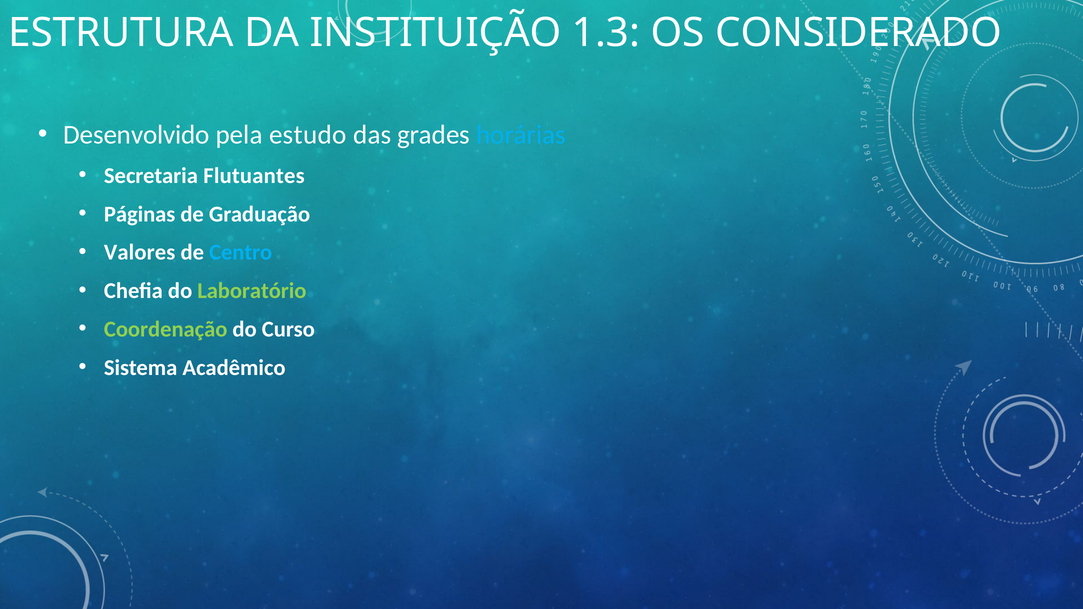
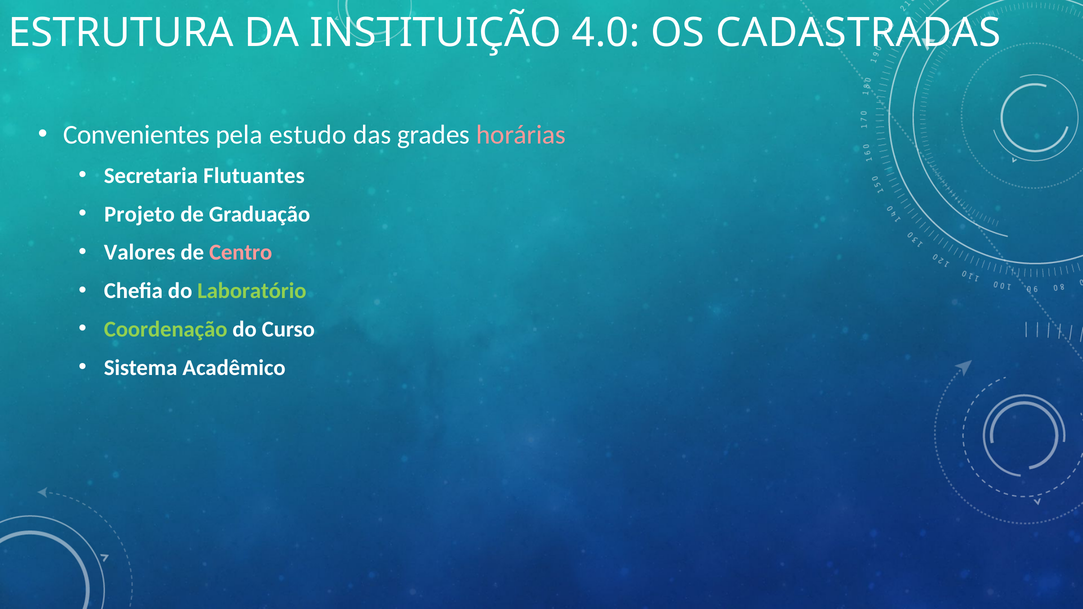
1.3: 1.3 -> 4.0 (606, 33)
CONSIDERADO: CONSIDERADO -> CADASTRADAS (858, 33)
Desenvolvido: Desenvolvido -> Convenientes (137, 135)
horárias colour: light blue -> pink (521, 135)
Páginas: Páginas -> Projeto (139, 214)
Centro colour: light blue -> pink (241, 253)
